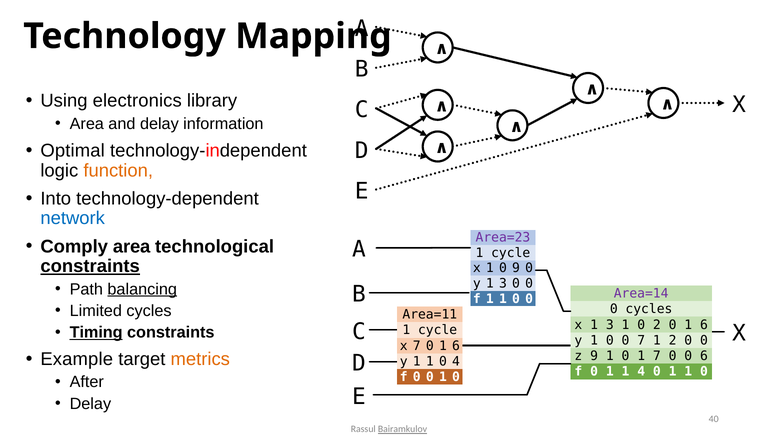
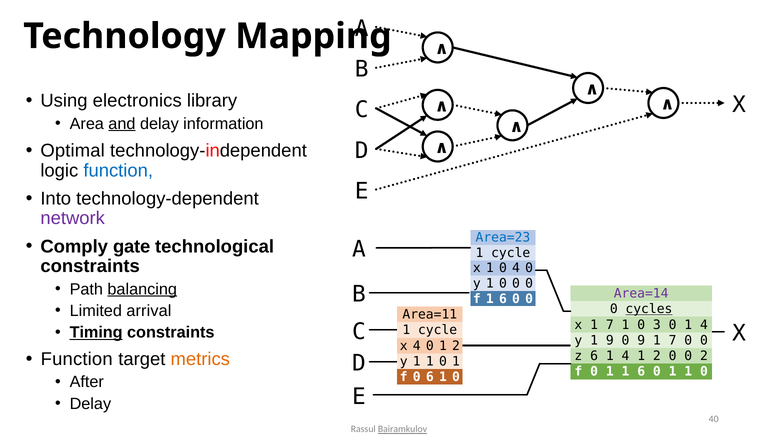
and underline: none -> present (122, 124)
function colour: orange -> blue (118, 170)
network colour: blue -> purple (73, 218)
Area=23 colour: purple -> blue (503, 238)
Comply area: area -> gate (132, 246)
constraints underline: present -> none (90, 266)
0 9: 9 -> 4 (516, 268)
y 1 3: 3 -> 0 (503, 283)
f 1 1: 1 -> 6 (503, 299)
Limited cycles: cycles -> arrival (149, 311)
cycles underline: none -> present (649, 309)
x 1 3: 3 -> 7 (610, 325)
0 2: 2 -> 3 (657, 325)
6: 6 -> 4 (704, 325)
y 1 0: 0 -> 9 (610, 340)
0 7: 7 -> 9 (641, 340)
2: 2 -> 7 (673, 340)
x 7: 7 -> 4 (417, 346)
6: 6 -> 2 (456, 346)
Example: Example -> Function (77, 359)
z 9: 9 -> 6 (594, 356)
0: 0 -> 4 (625, 356)
7: 7 -> 2 (657, 356)
0 6: 6 -> 2 (704, 356)
1 0 4: 4 -> 1 (456, 361)
1 1 4: 4 -> 6 (641, 371)
f 0 0: 0 -> 6 (430, 377)
